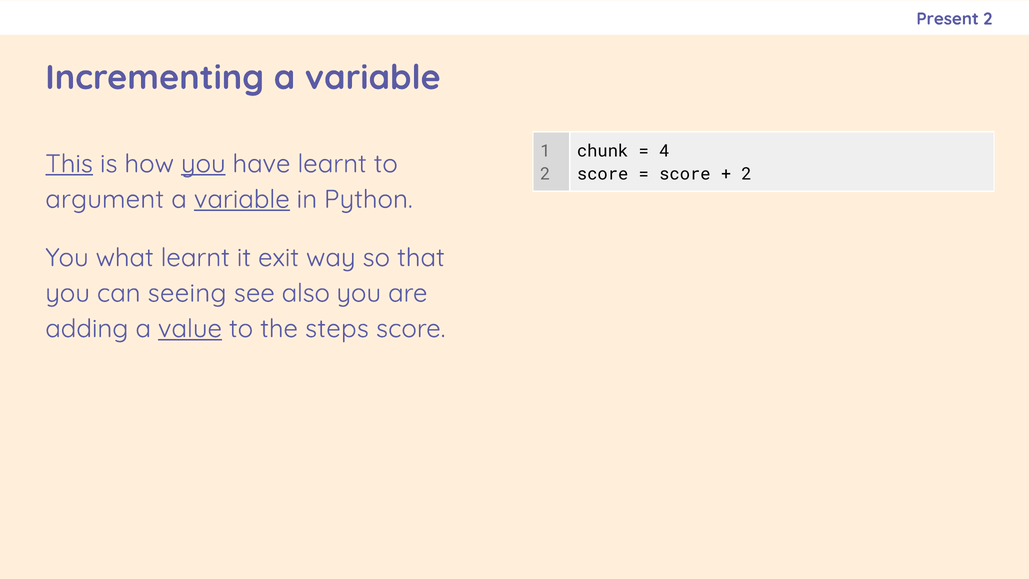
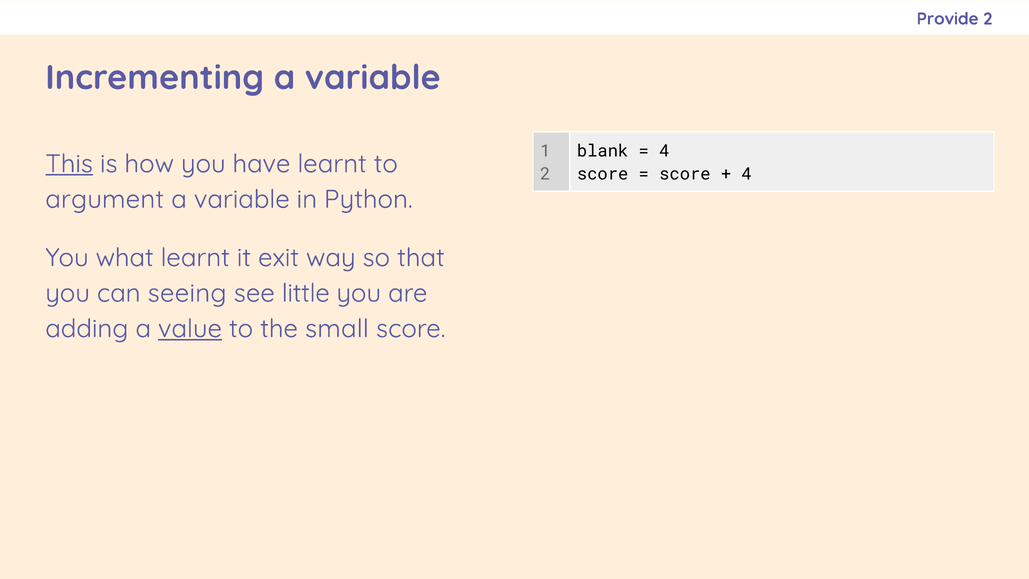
Present: Present -> Provide (948, 19)
chunk: chunk -> blank (603, 151)
you underline: present -> none (203, 164)
2: 2 -> 4 (747, 174)
variable underline: present -> none (242, 199)
also: also -> little (306, 293)
steps: steps -> small (337, 329)
